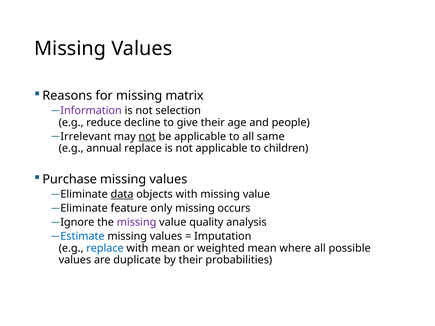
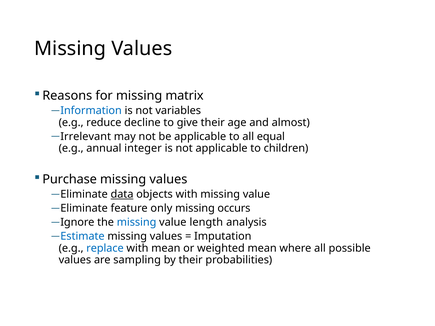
Information colour: purple -> blue (91, 111)
selection: selection -> variables (178, 111)
people: people -> almost (291, 123)
not underline: present -> none (147, 137)
same: same -> equal (271, 137)
annual replace: replace -> integer (143, 148)
missing colour: purple -> blue (137, 223)
quality: quality -> length (206, 223)
duplicate: duplicate -> sampling (137, 260)
